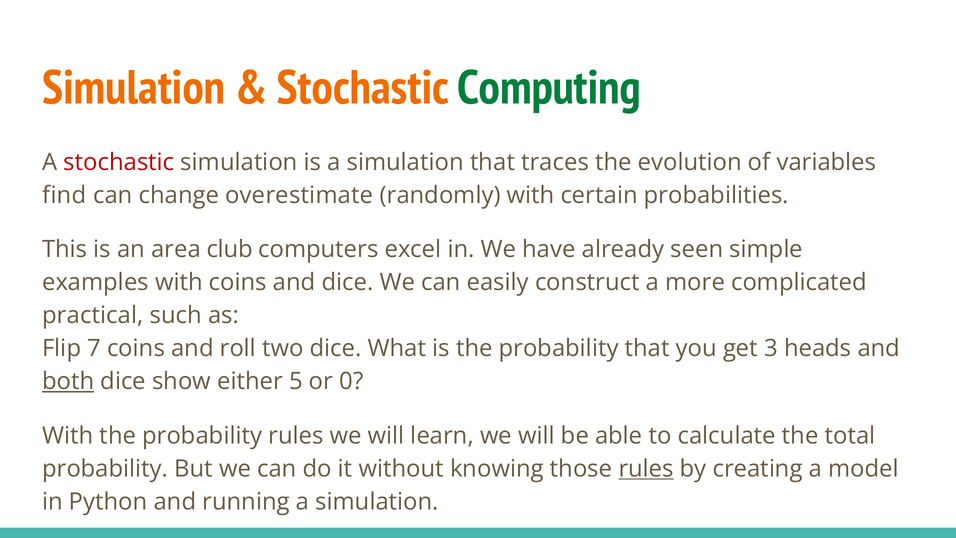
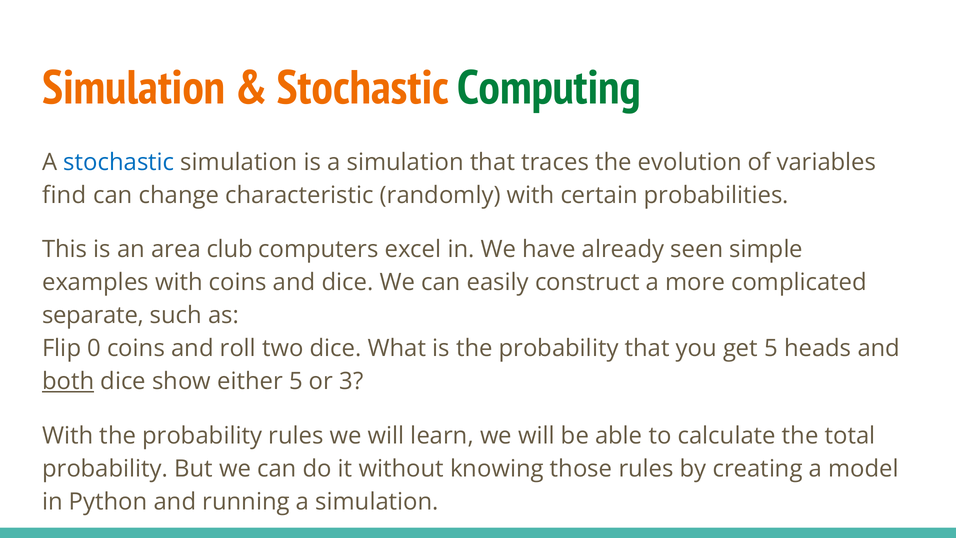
stochastic colour: red -> blue (119, 162)
overestimate: overestimate -> characteristic (299, 195)
practical: practical -> separate (93, 315)
7: 7 -> 0 (94, 348)
get 3: 3 -> 5 (771, 348)
0: 0 -> 3 (351, 381)
rules underline: present -> none (646, 468)
